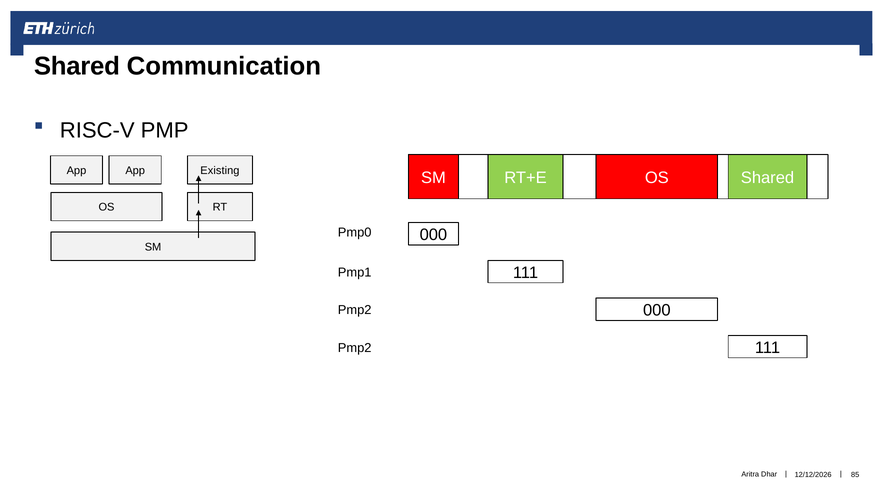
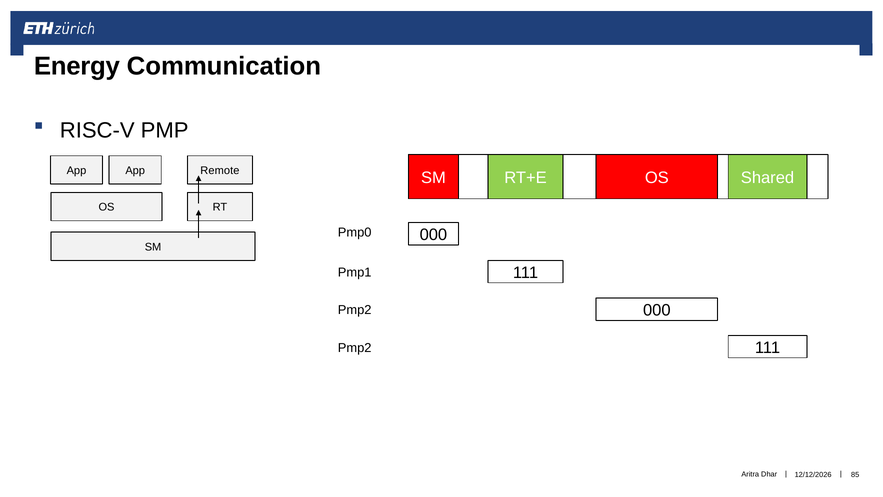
Shared: Shared -> Energy (77, 66)
Existing: Existing -> Remote (220, 171)
